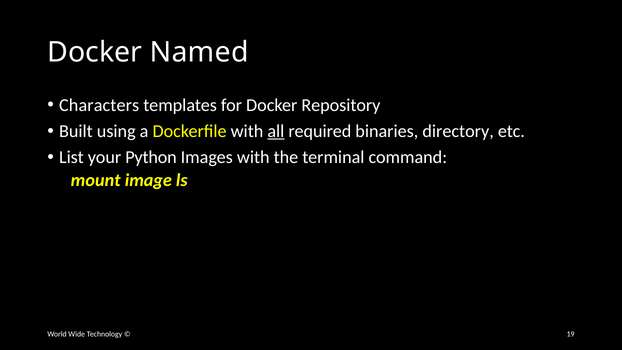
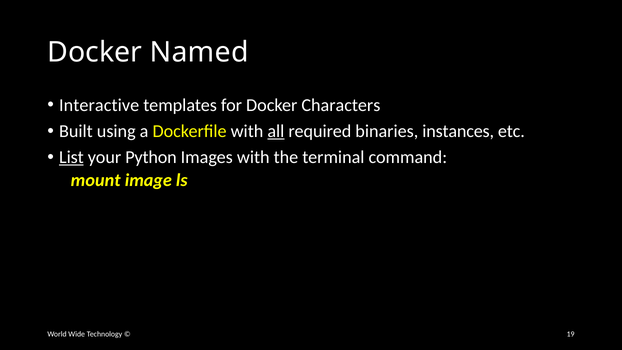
Characters: Characters -> Interactive (99, 105)
Repository: Repository -> Characters (341, 105)
directory: directory -> instances (458, 131)
List underline: none -> present (71, 157)
